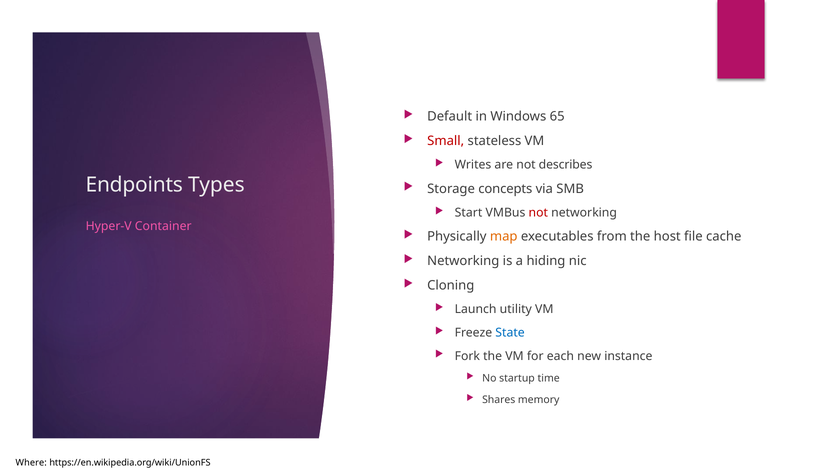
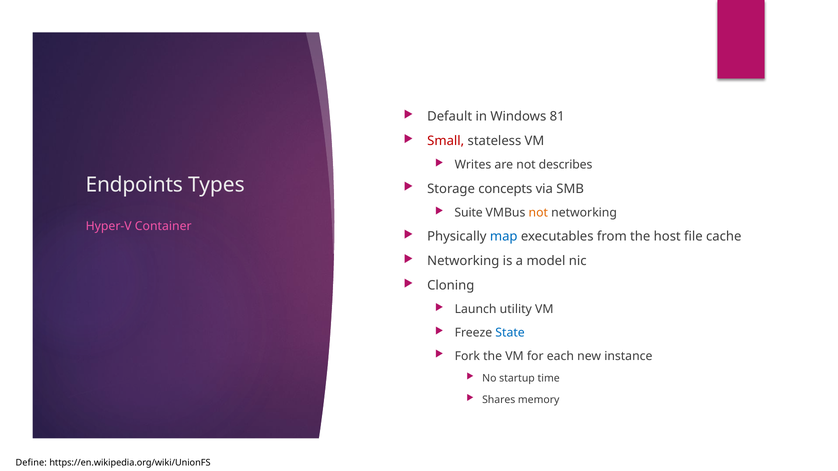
65: 65 -> 81 (557, 117)
Start: Start -> Suite (469, 213)
not colour: red -> orange (538, 213)
map colour: orange -> blue (504, 237)
hiding: hiding -> model (546, 261)
Where: Where -> Define (31, 463)
